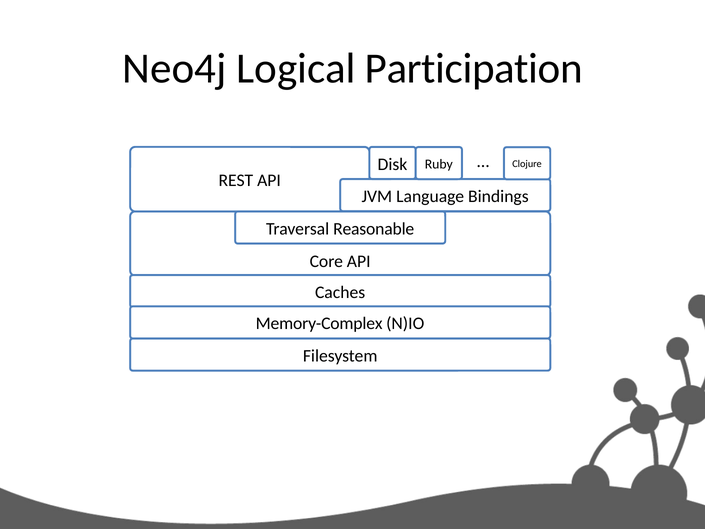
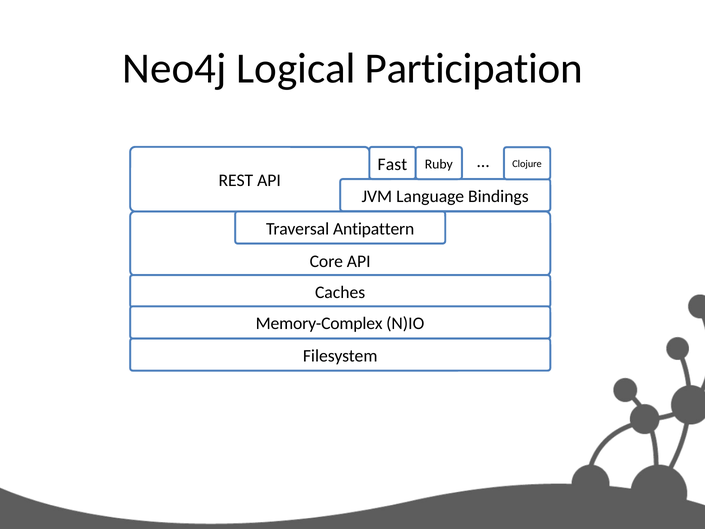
Disk: Disk -> Fast (392, 164)
Reasonable: Reasonable -> Antipattern (374, 229)
